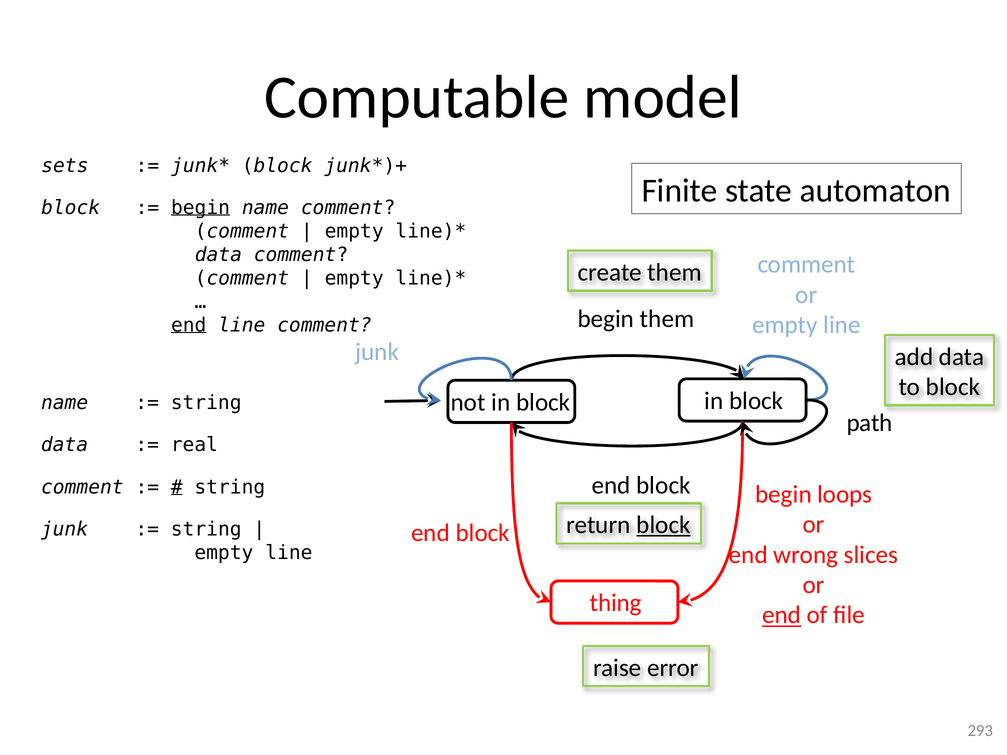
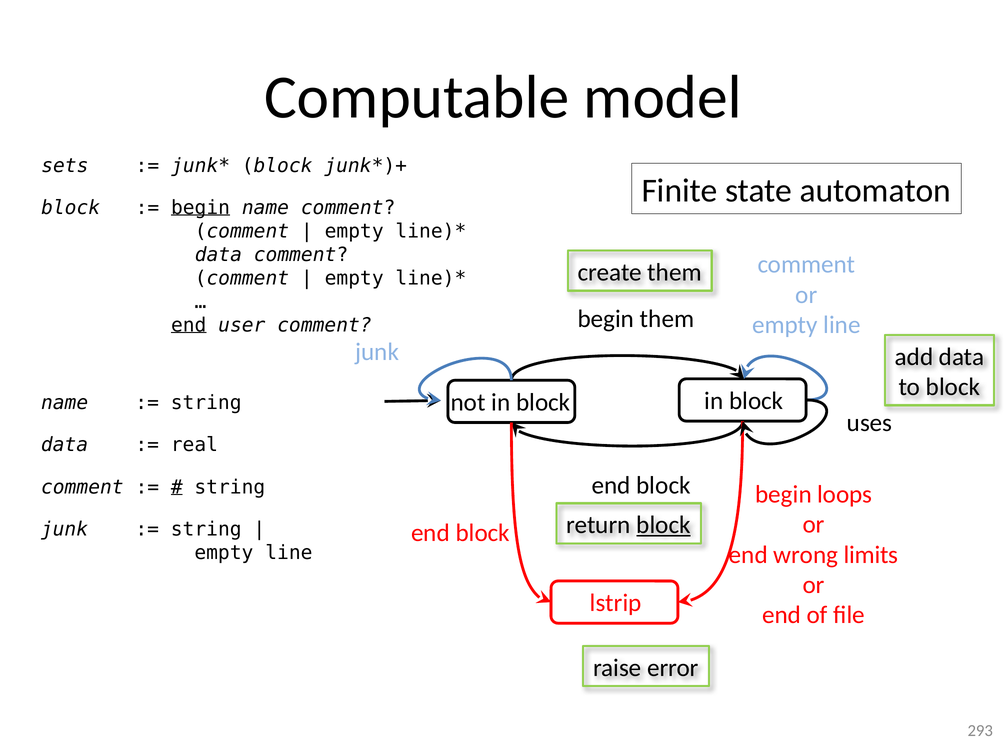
end line: line -> user (242, 325)
path: path -> uses (870, 423)
slices: slices -> limits (871, 555)
thing: thing -> lstrip (616, 603)
end underline: present -> none (782, 615)
